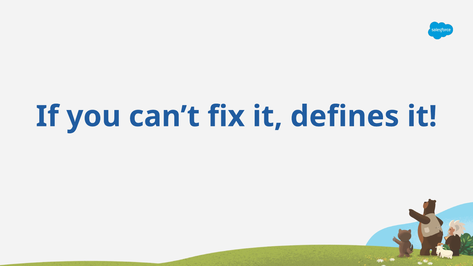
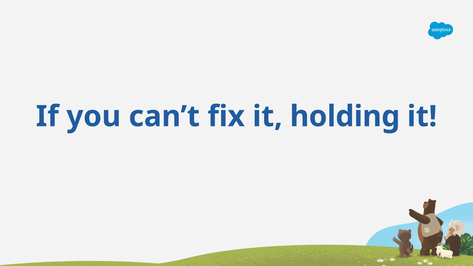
defines: defines -> holding (345, 117)
